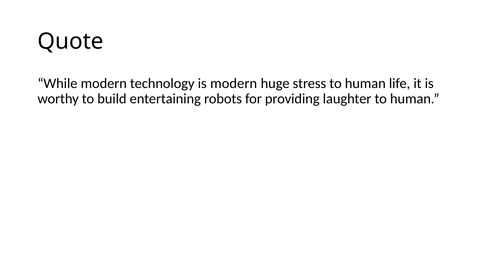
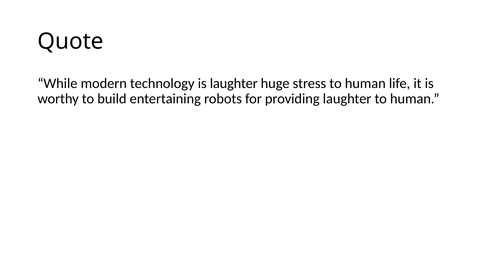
is modern: modern -> laughter (234, 83)
